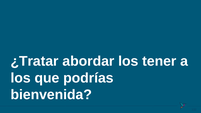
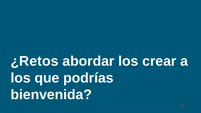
¿Tratar: ¿Tratar -> ¿Retos (34, 61)
tener: tener -> crear (159, 61)
